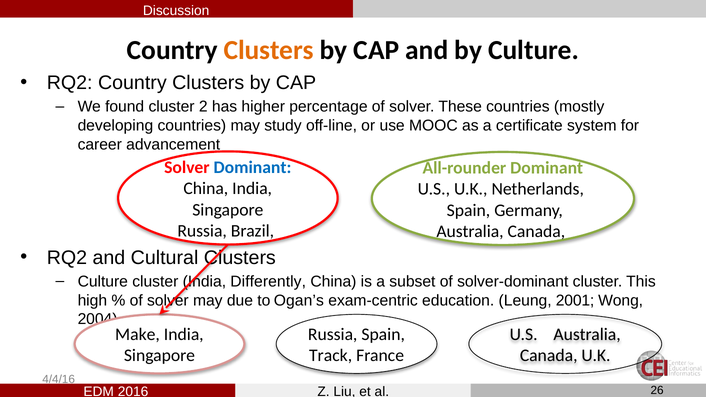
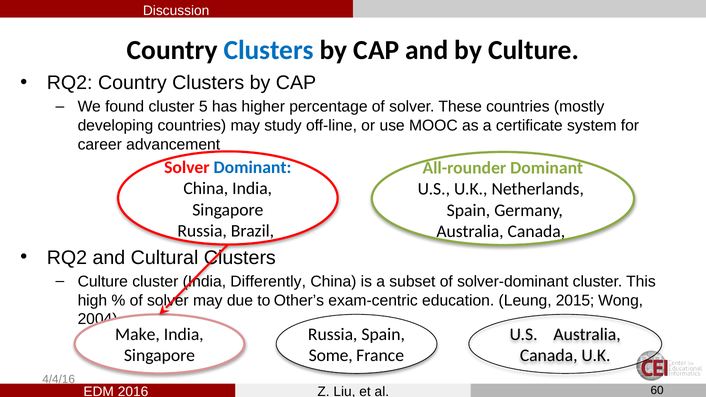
Clusters colour: orange -> blue (269, 50)
2: 2 -> 5 (203, 107)
Ogan’s: Ogan’s -> Other’s (299, 300)
2001: 2001 -> 2015 (575, 300)
Track: Track -> Some (331, 356)
26: 26 -> 60 (657, 391)
